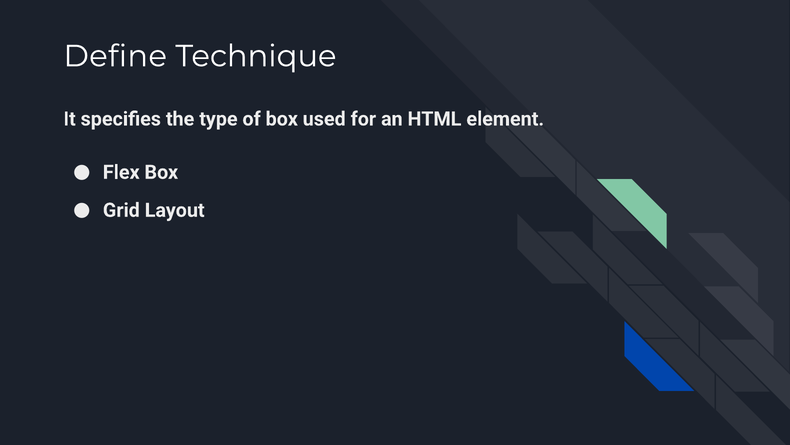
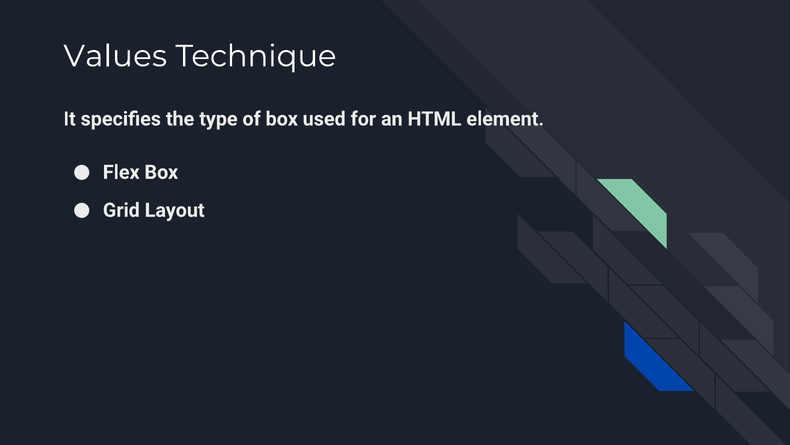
Define: Define -> Values (115, 56)
